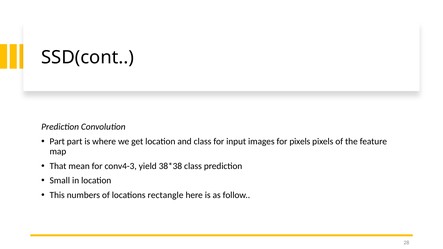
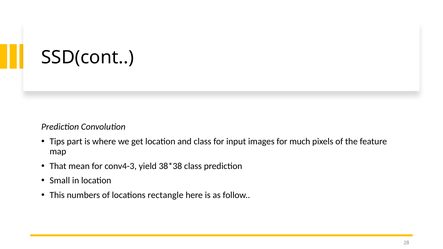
Part: Part -> Tips (57, 142)
for pixels: pixels -> much (300, 142)
